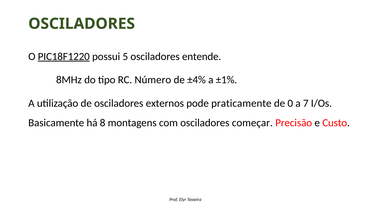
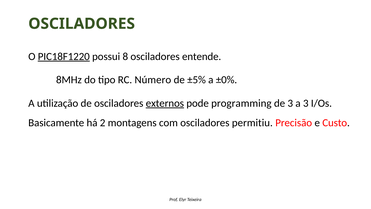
5: 5 -> 8 (125, 56)
±4%: ±4% -> ±5% (196, 80)
±1%: ±1% -> ±0% (226, 80)
externos underline: none -> present (165, 103)
praticamente: praticamente -> programming (241, 103)
de 0: 0 -> 3 (290, 103)
a 7: 7 -> 3 (306, 103)
8: 8 -> 2 (103, 123)
começar: começar -> permitiu (252, 123)
